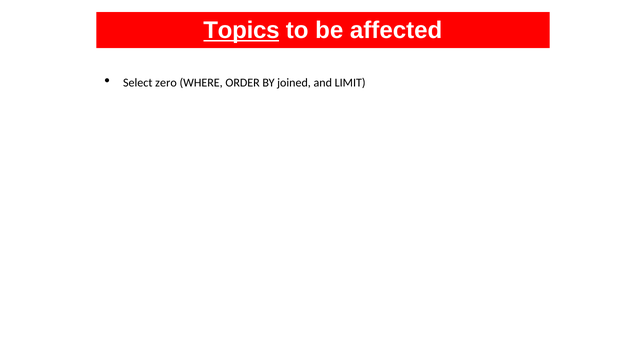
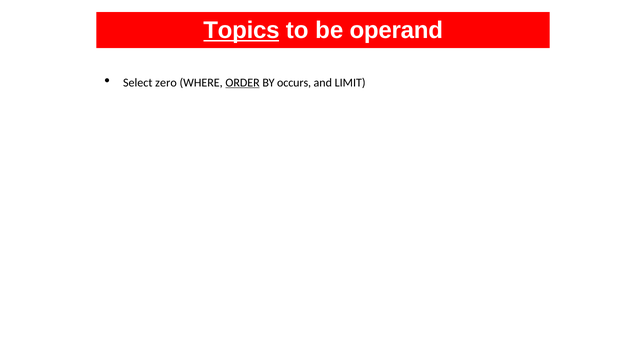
affected: affected -> operand (396, 31)
ORDER underline: none -> present (243, 83)
joined: joined -> occurs (294, 83)
